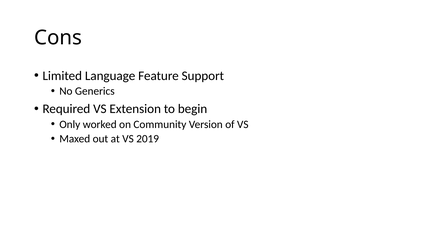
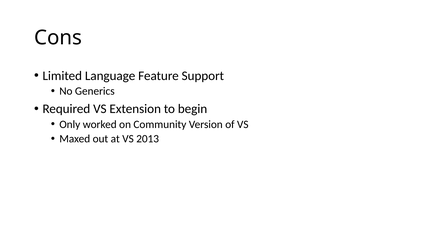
2019: 2019 -> 2013 (148, 139)
